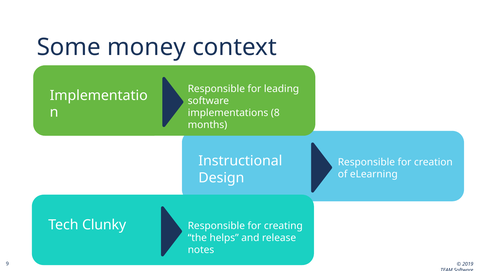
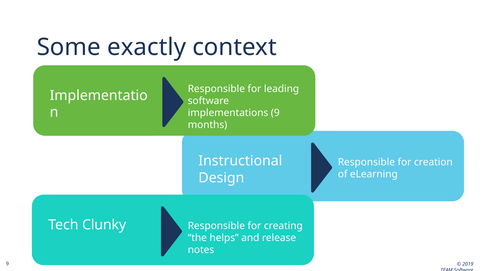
money: money -> exactly (147, 47)
implementations 8: 8 -> 9 (275, 113)
